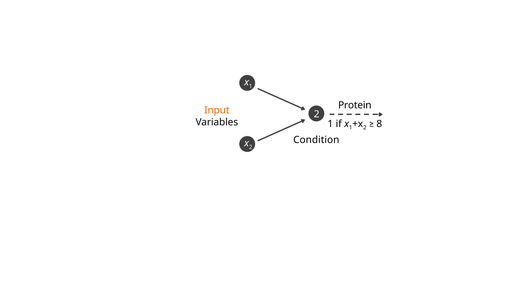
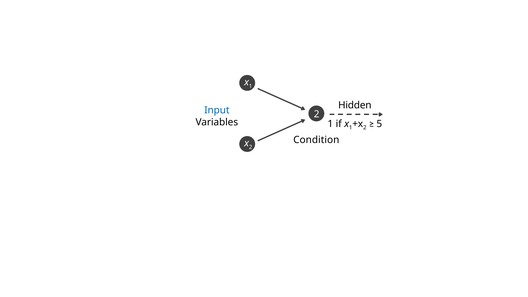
Protein: Protein -> Hidden (355, 105)
Input colour: orange -> blue (217, 110)
8: 8 -> 5 (379, 124)
